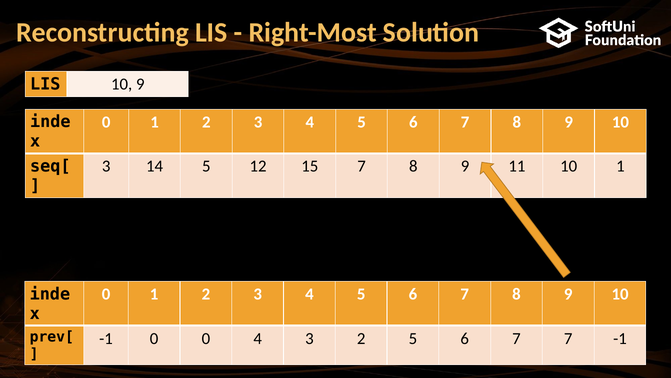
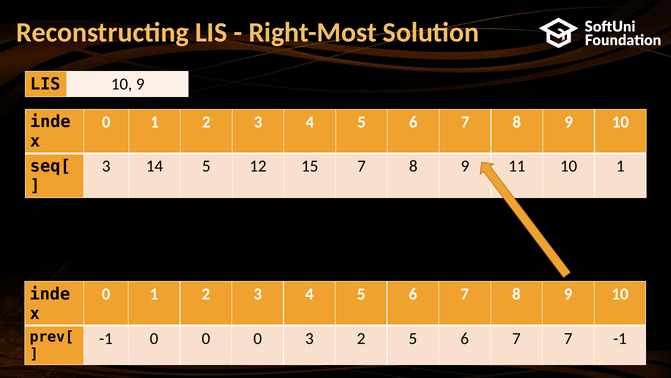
0 0 4: 4 -> 0 (258, 338)
